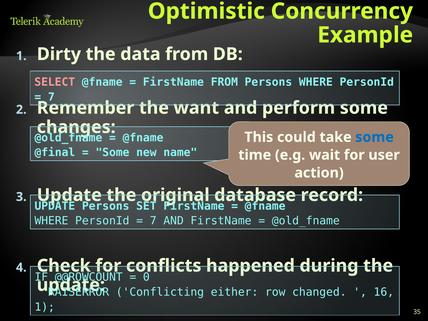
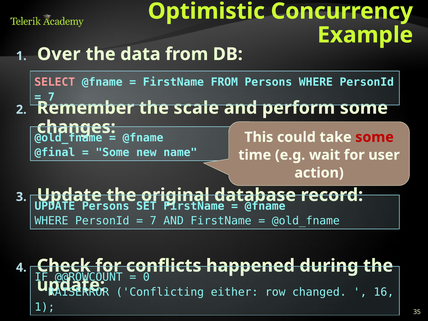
Dirty: Dirty -> Over (59, 54)
want: want -> scale (196, 108)
some colour: blue -> red (375, 137)
